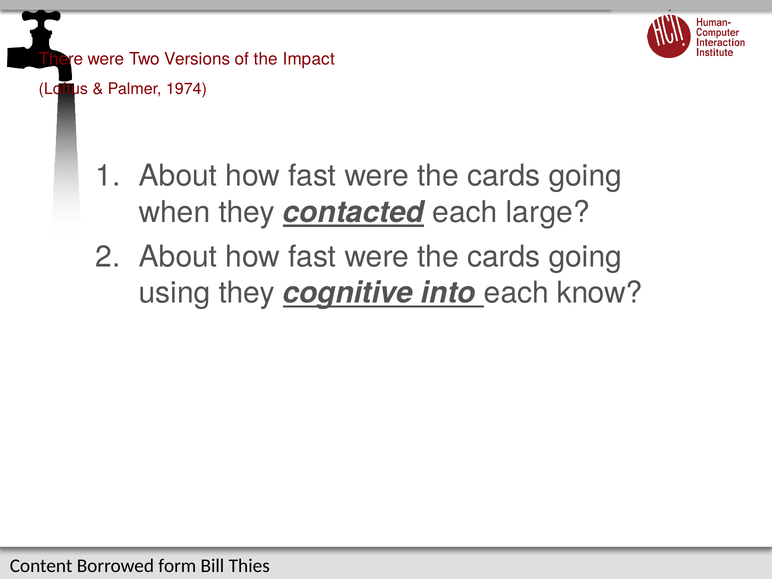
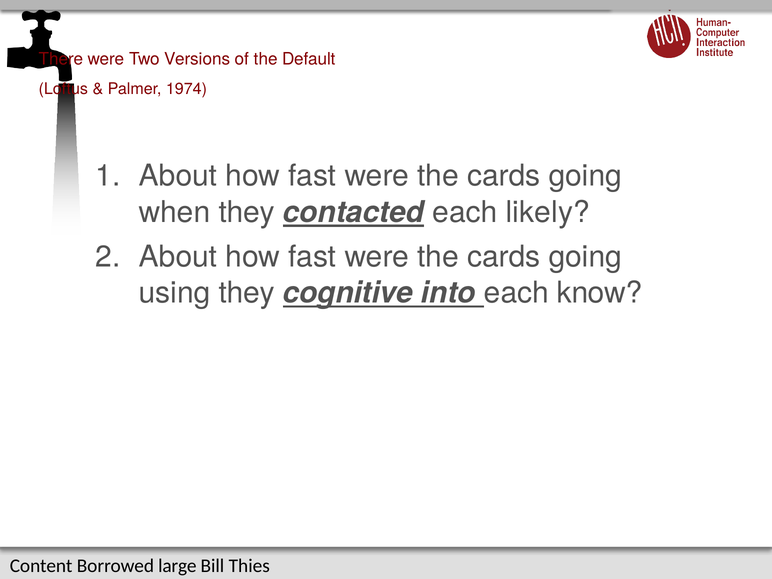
Impact: Impact -> Default (309, 59)
large: large -> likely (548, 212)
form: form -> large (177, 566)
